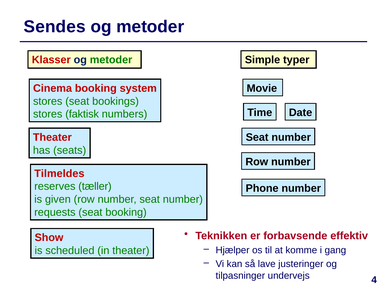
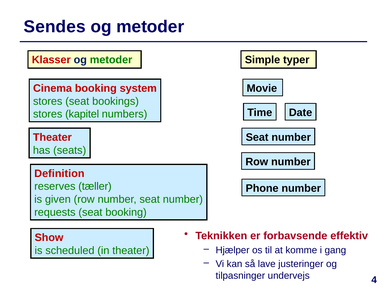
faktisk: faktisk -> kapitel (82, 114)
Tilmeldes: Tilmeldes -> Definition (59, 173)
